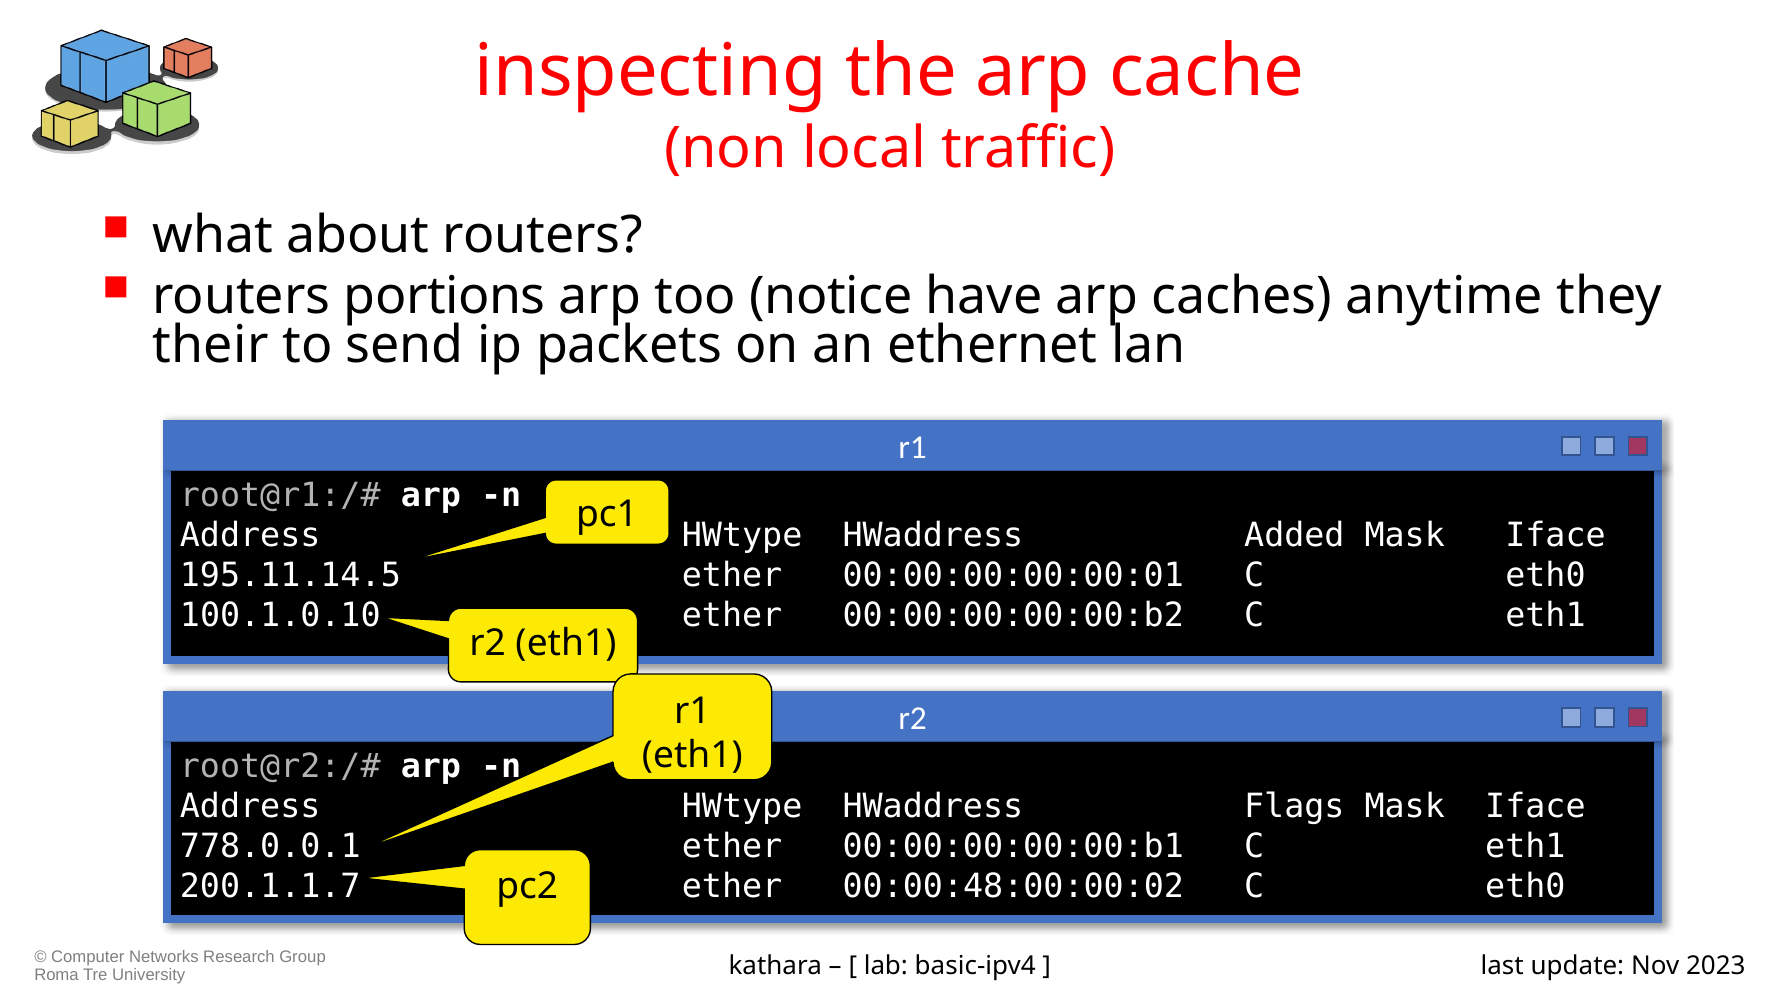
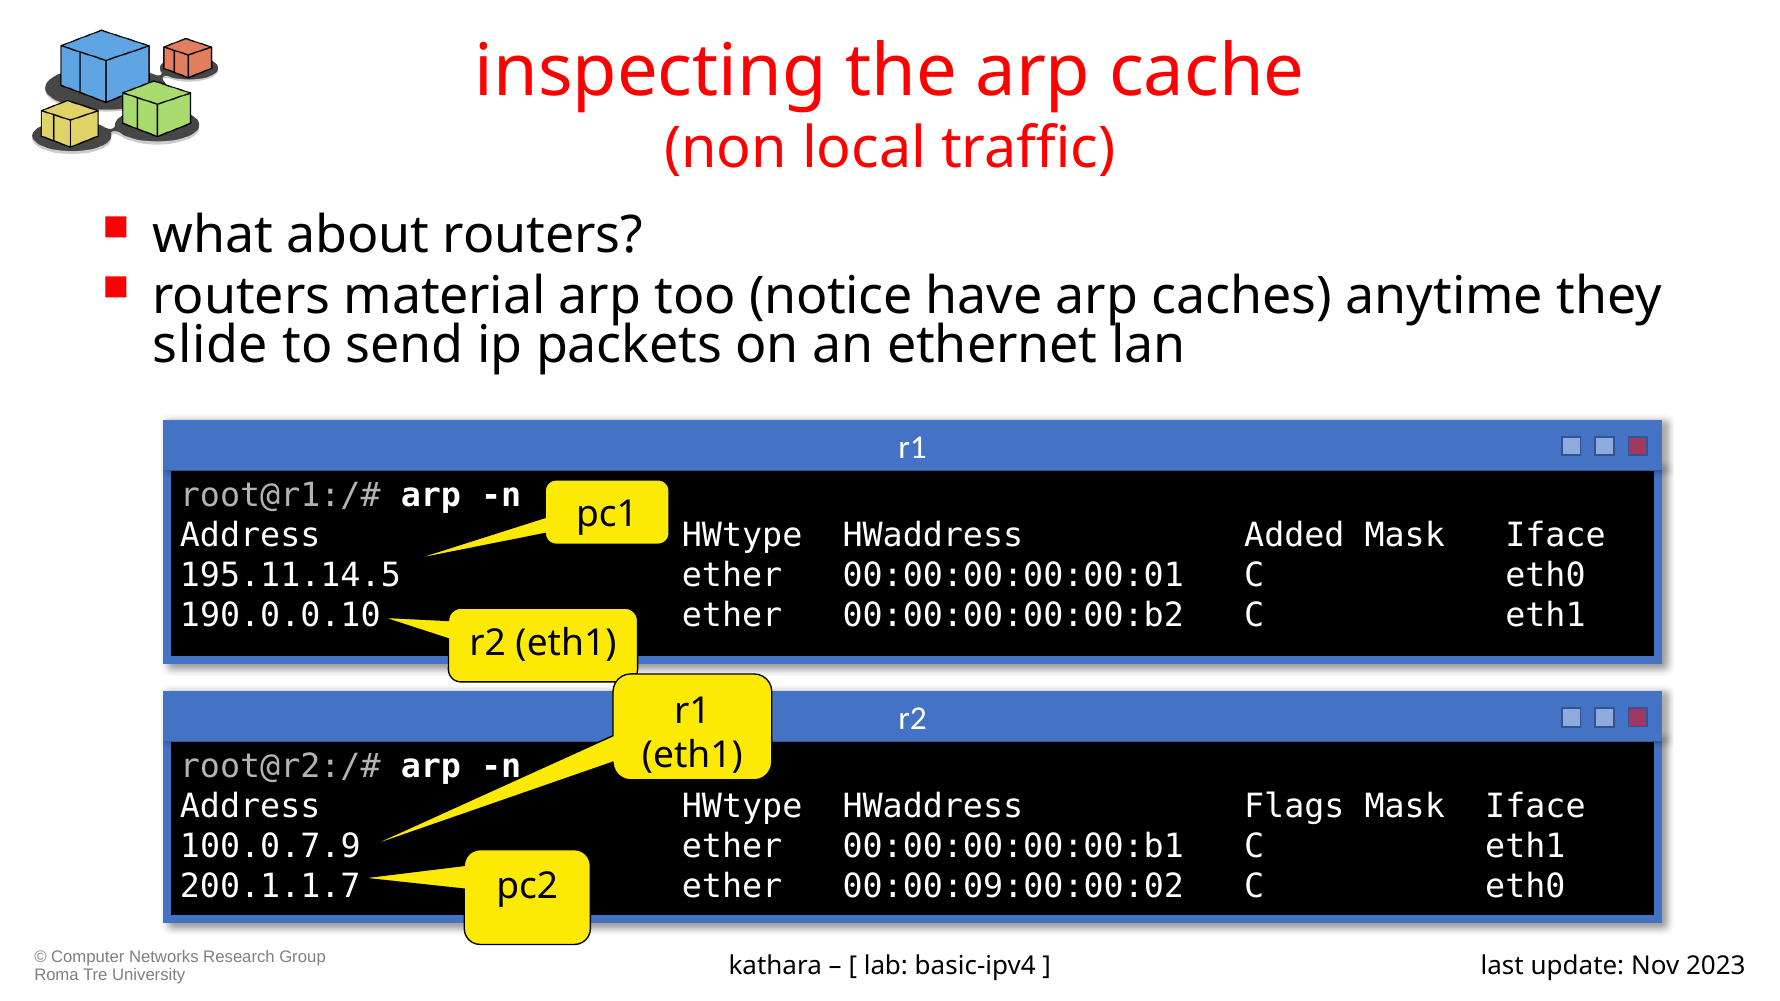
portions: portions -> material (445, 296)
their: their -> slide (210, 346)
100.1.0.10: 100.1.0.10 -> 190.0.0.10 (280, 616)
778.0.0.1: 778.0.0.1 -> 100.0.7.9 (270, 847)
00:00:48:00:00:02: 00:00:48:00:00:02 -> 00:00:09:00:00:02 (1013, 887)
